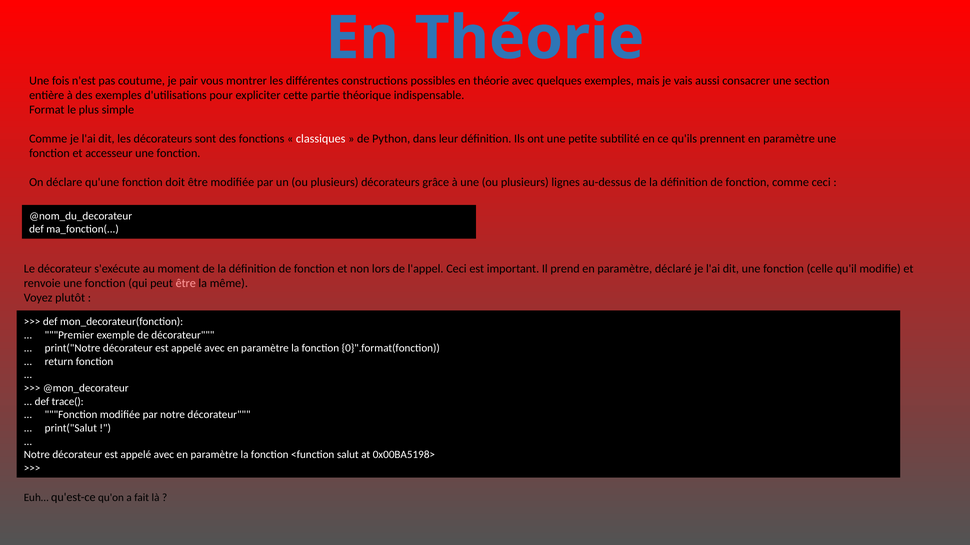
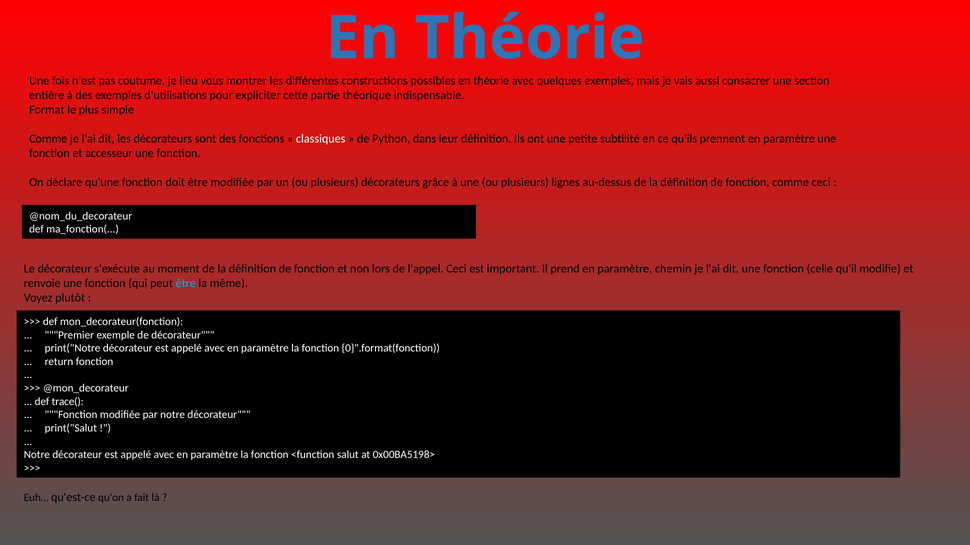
pair: pair -> lieu (189, 81)
déclaré: déclaré -> chemin (673, 269)
être colour: pink -> light blue (186, 284)
